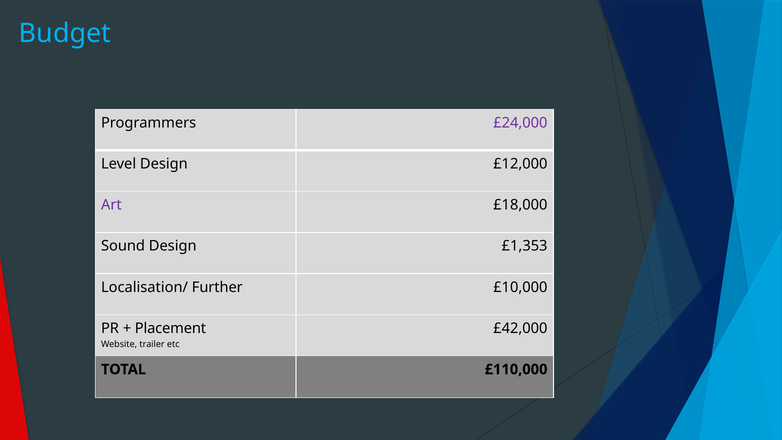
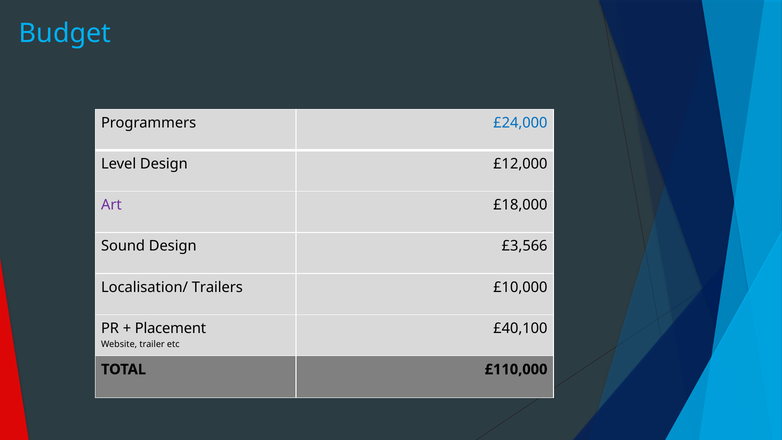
£24,000 colour: purple -> blue (520, 123)
£1,353: £1,353 -> £3,566 (525, 246)
Further: Further -> Trailers (217, 287)
£42,000: £42,000 -> £40,100 (520, 328)
